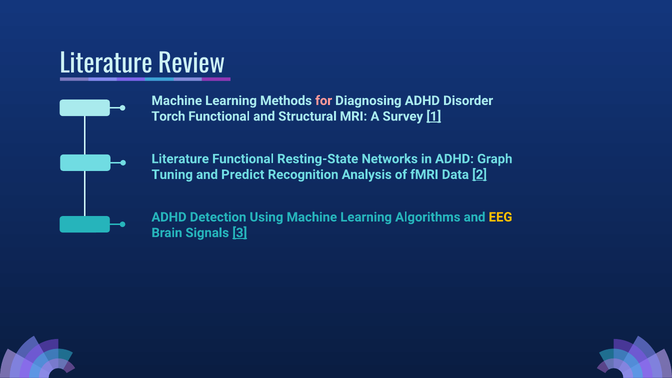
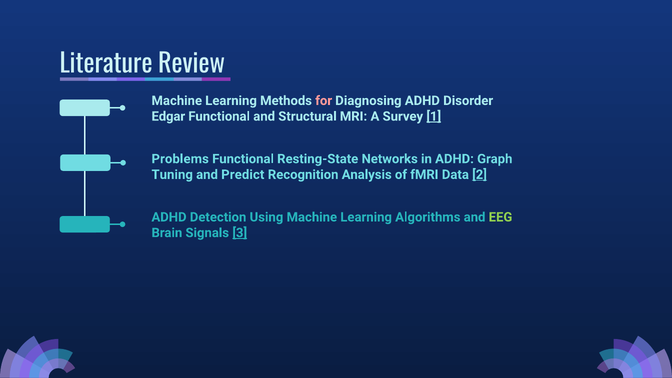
Torch: Torch -> Edgar (168, 116)
Literature: Literature -> Problems (180, 159)
EEG colour: yellow -> light green (501, 217)
